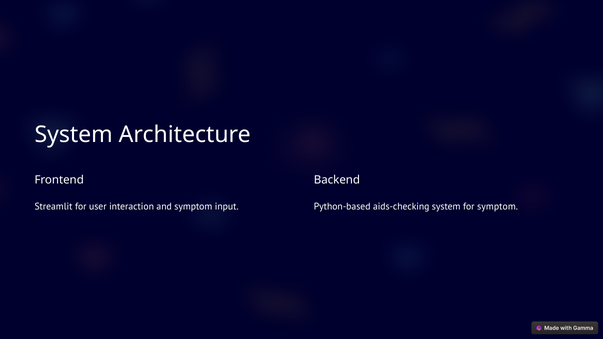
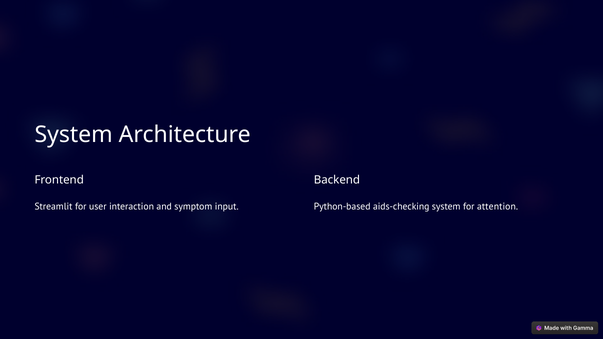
for symptom: symptom -> attention (498, 207)
